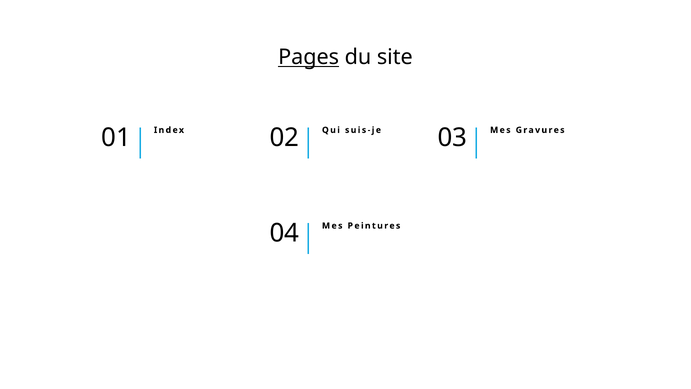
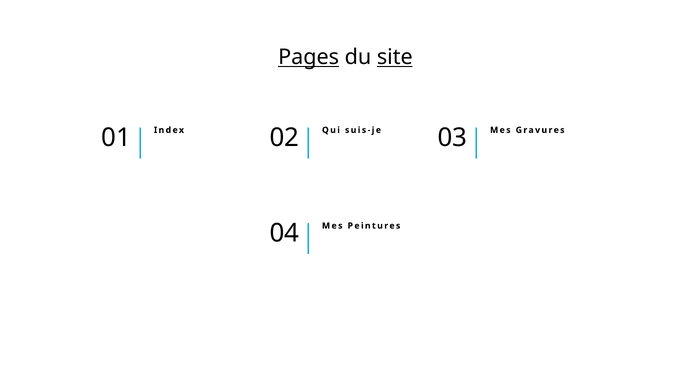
site underline: none -> present (395, 57)
